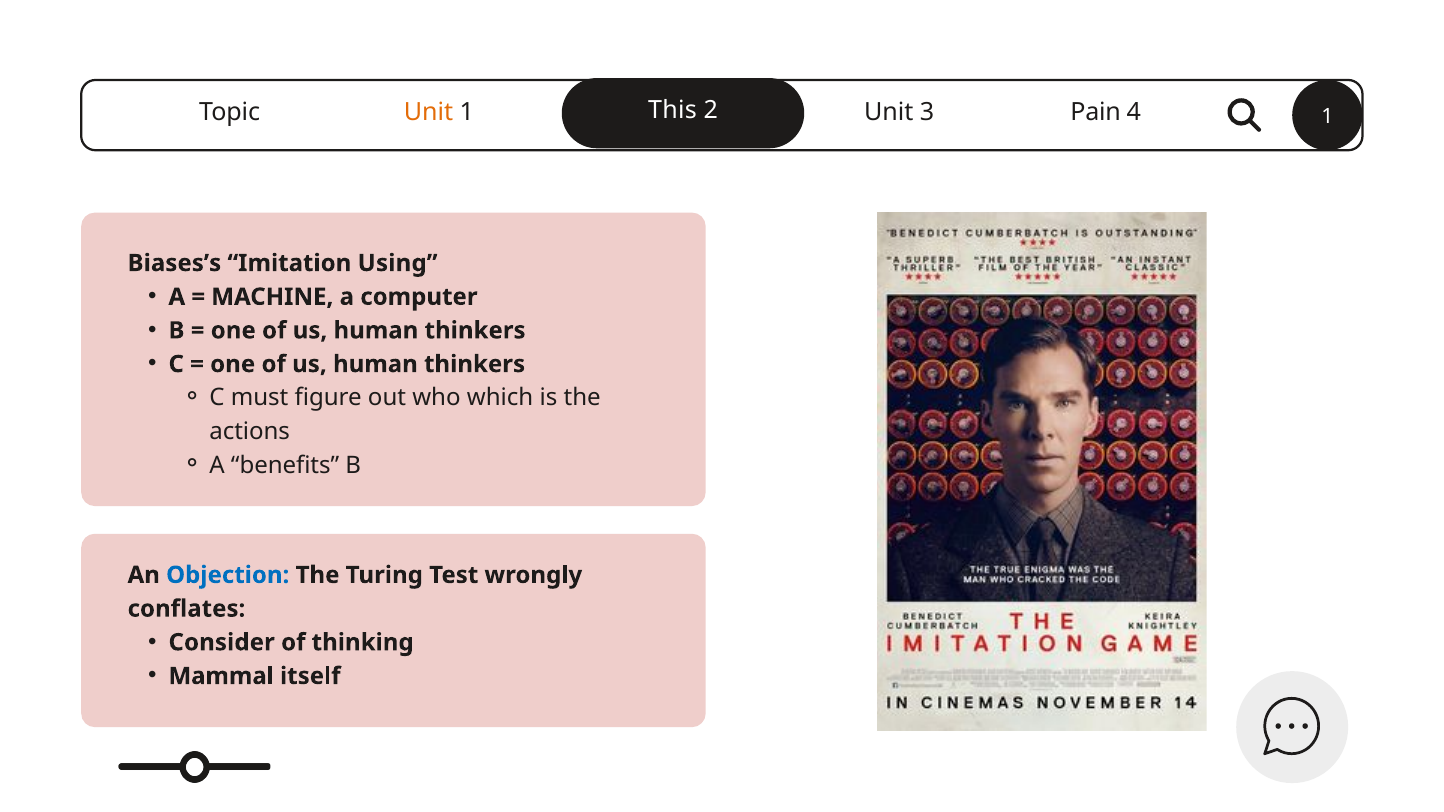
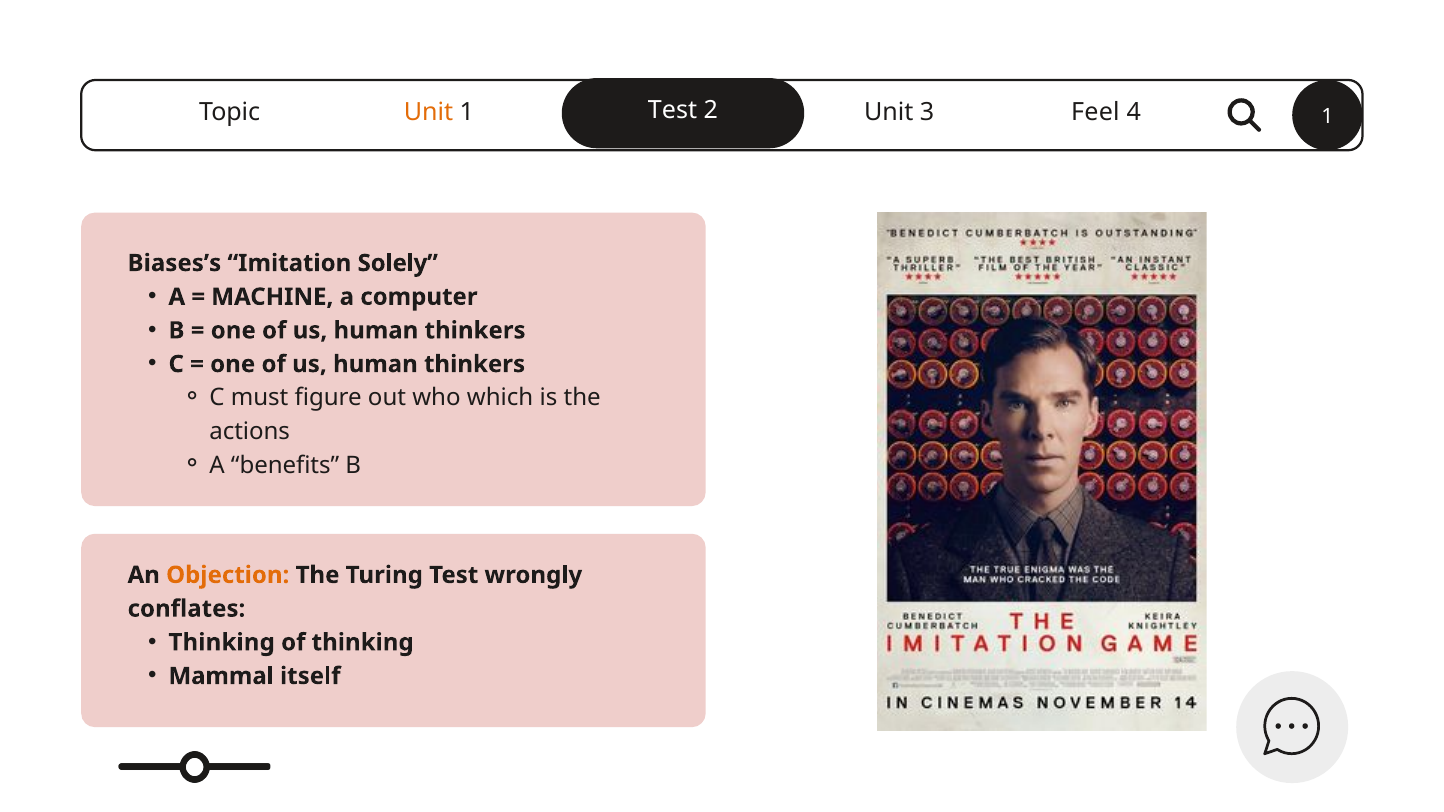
This: This -> Test (673, 110)
Pain: Pain -> Feel (1095, 112)
Using: Using -> Solely (398, 263)
Objection colour: blue -> orange (228, 575)
Consider: Consider -> Thinking (222, 643)
